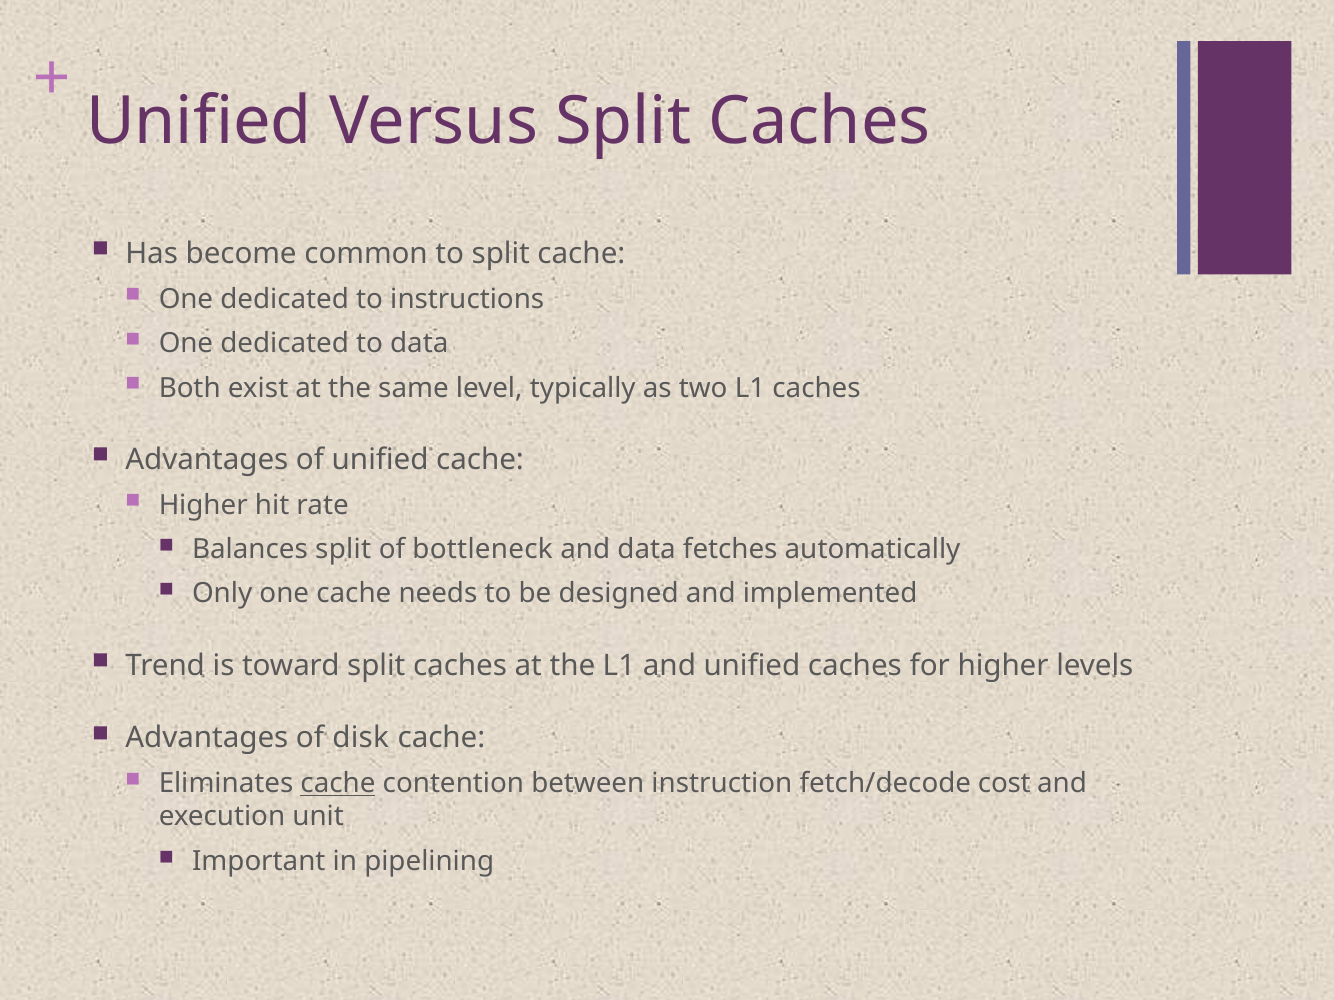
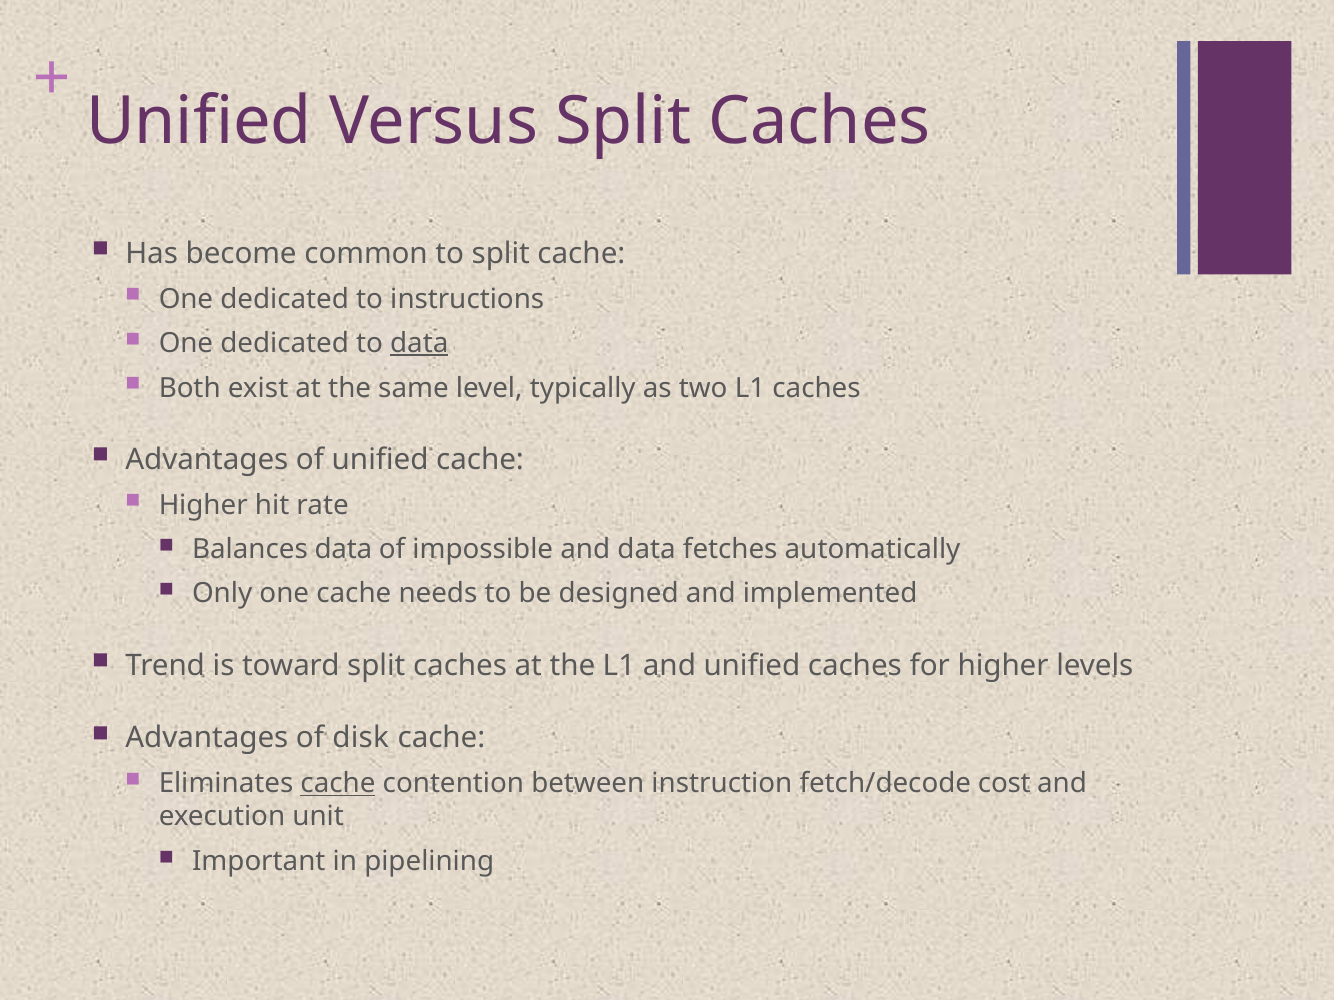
data underline: none -> present (419, 344)
Balances split: split -> data (343, 550)
bottleneck: bottleneck -> impossible (483, 550)
